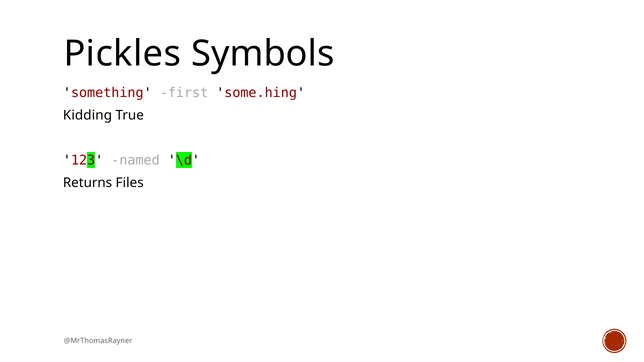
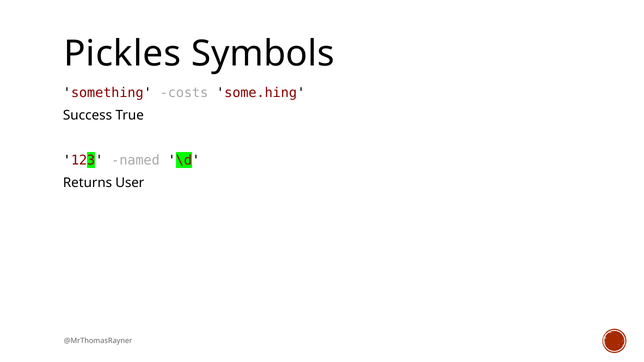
first: first -> costs (184, 93)
Kidding: Kidding -> Success (88, 115)
Files: Files -> User (130, 183)
